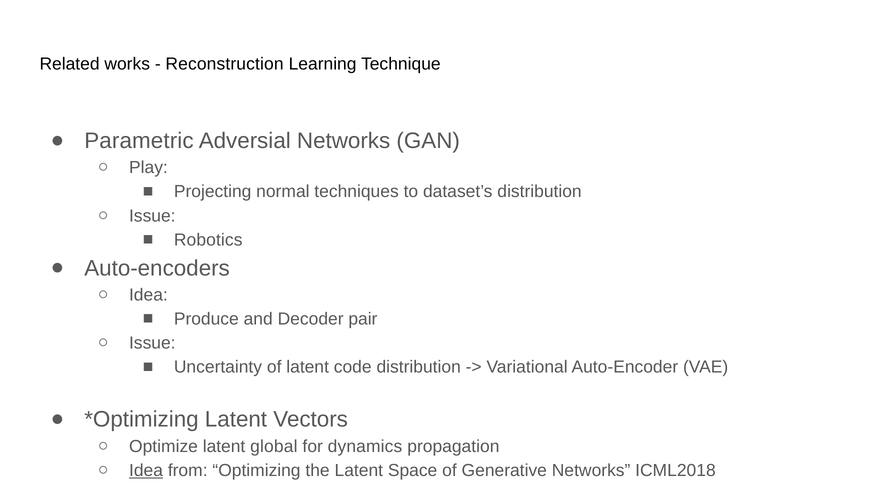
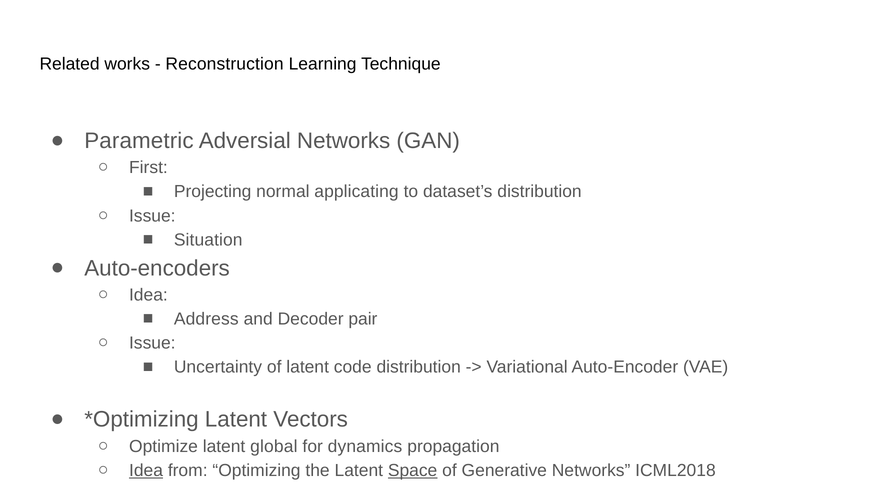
Play: Play -> First (148, 168)
techniques: techniques -> applicating (357, 192)
Robotics: Robotics -> Situation (208, 240)
Produce: Produce -> Address (206, 319)
Space underline: none -> present (413, 470)
